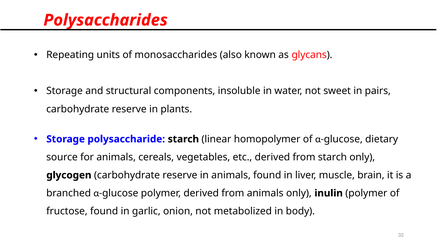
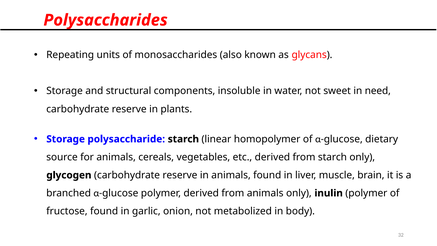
pairs: pairs -> need (378, 91)
